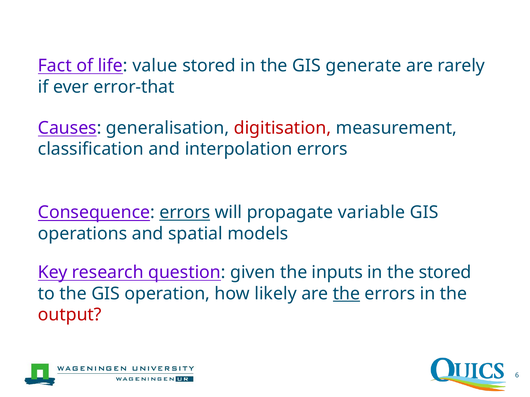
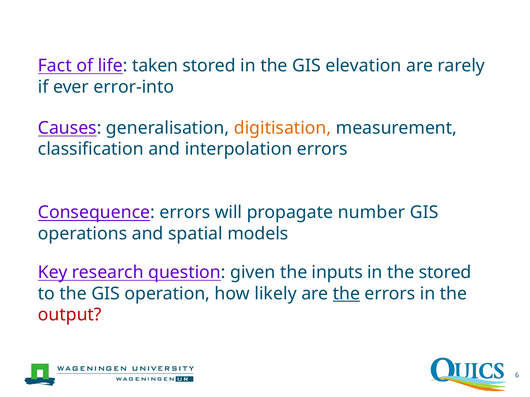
value: value -> taken (155, 66)
generate: generate -> elevation (363, 66)
error-that: error-that -> error-into (134, 87)
digitisation colour: red -> orange (283, 128)
errors underline: present -> none (185, 213)
variable: variable -> number (371, 213)
